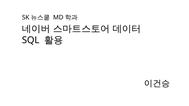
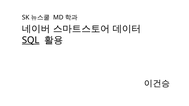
SQL underline: none -> present (31, 40)
